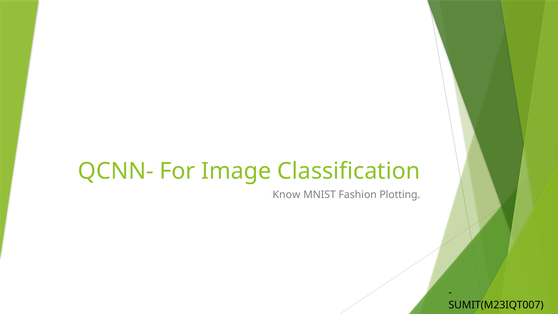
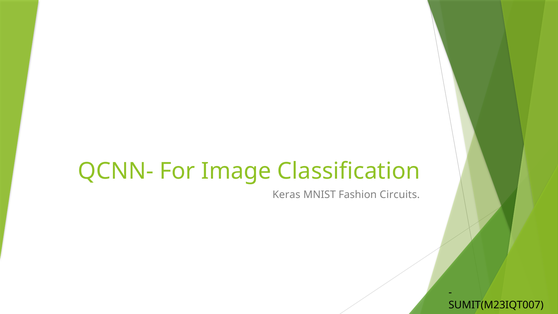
Know: Know -> Keras (286, 194)
Plotting: Plotting -> Circuits (400, 194)
